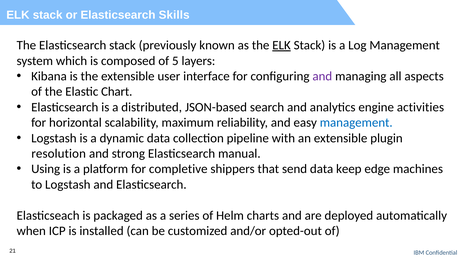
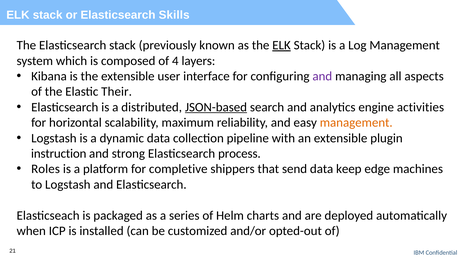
5: 5 -> 4 (175, 61)
Chart: Chart -> Their (117, 92)
JSON-based underline: none -> present (216, 107)
management colour: blue -> orange (356, 123)
resolution: resolution -> instruction (59, 154)
manual: manual -> process (239, 154)
Using: Using -> Roles (46, 169)
